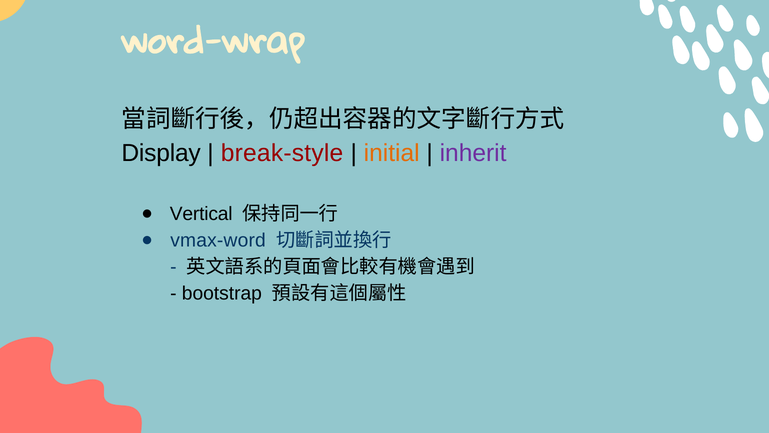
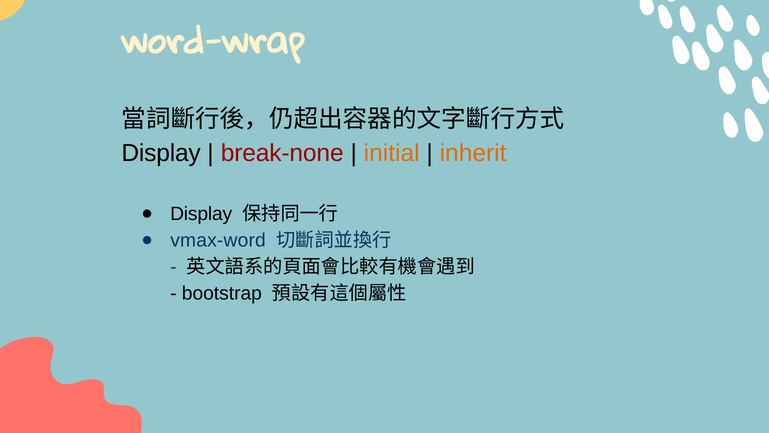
break-style: break-style -> break-none (282, 153)
inherit colour: purple -> orange (473, 153)
Vertical: Vertical -> Display (201, 214)
